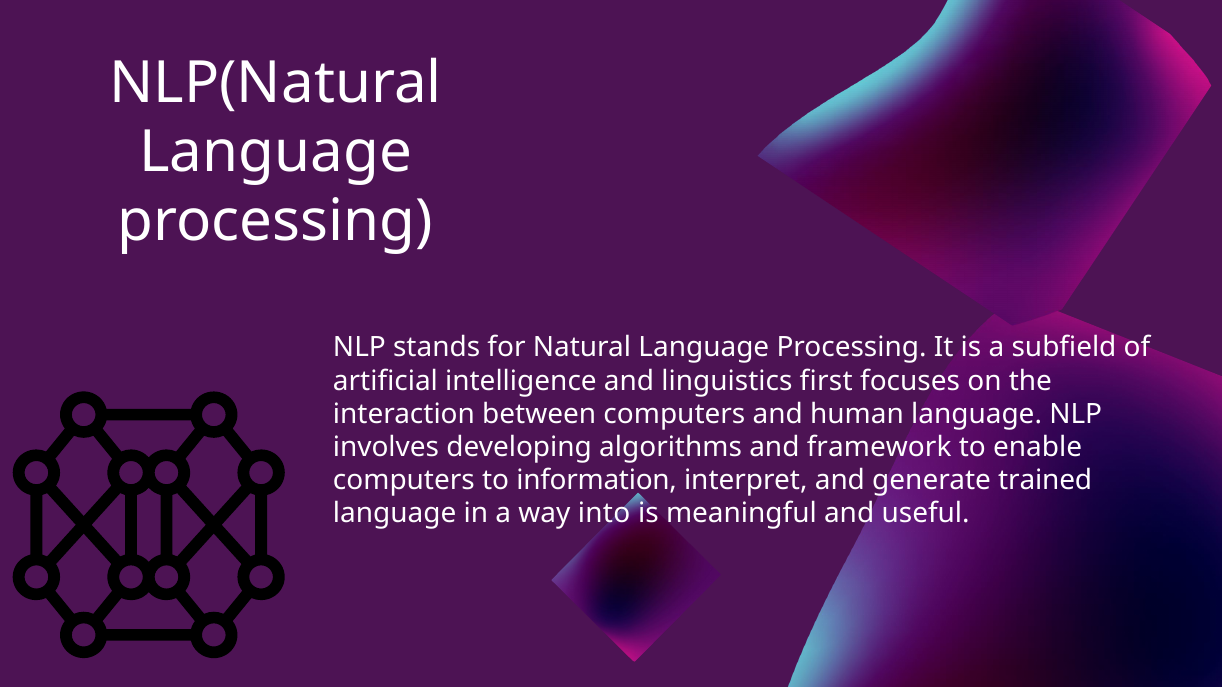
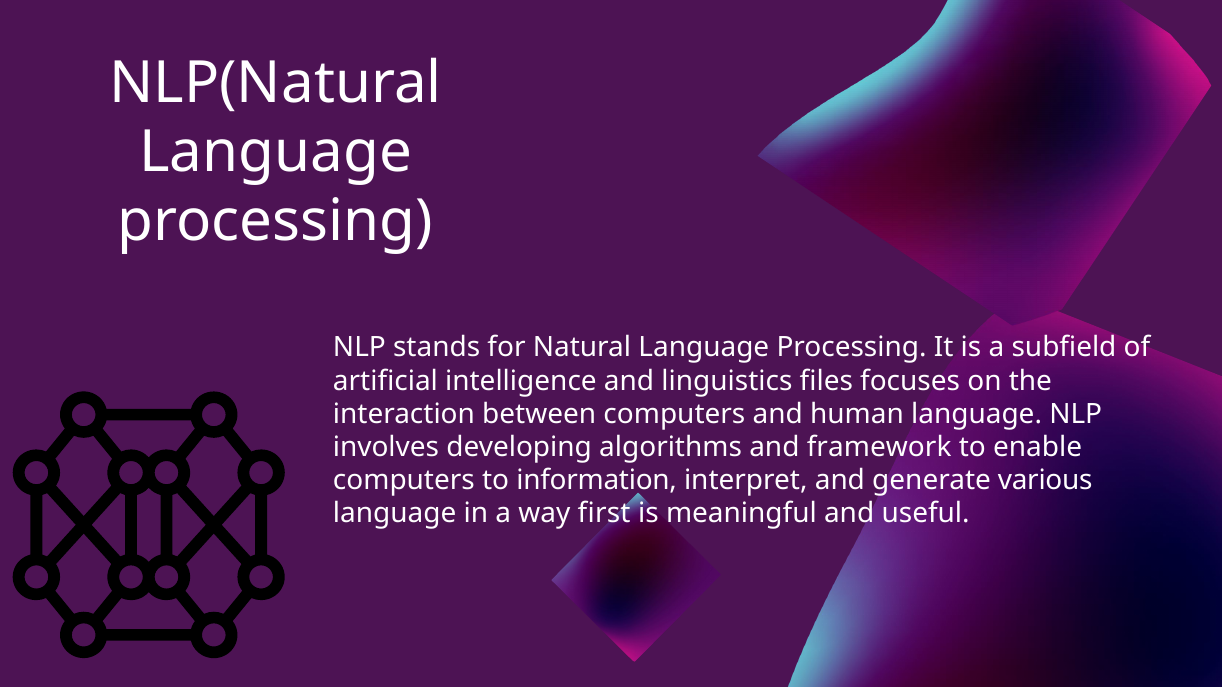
first: first -> files (826, 381)
trained: trained -> various (1045, 480)
into: into -> first (604, 513)
